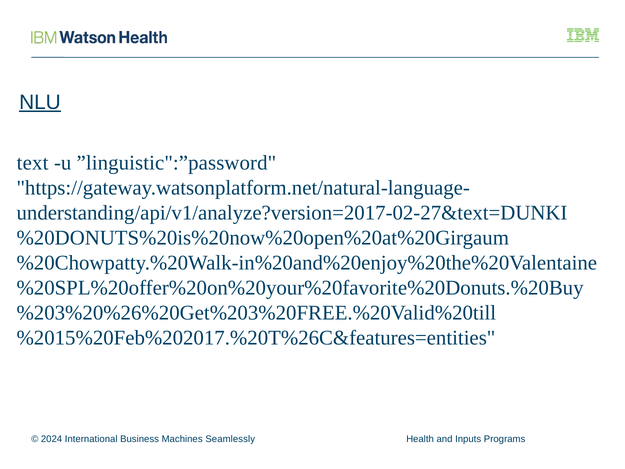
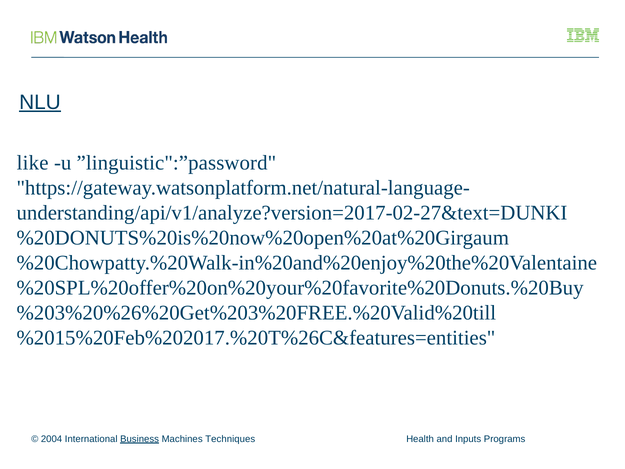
text: text -> like (33, 163)
2024: 2024 -> 2004 (52, 439)
Business underline: none -> present (140, 439)
Seamlessly: Seamlessly -> Techniques (230, 439)
